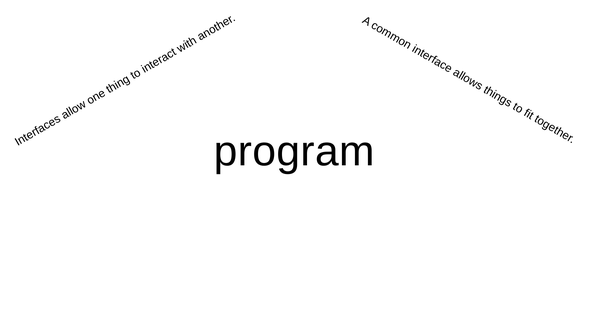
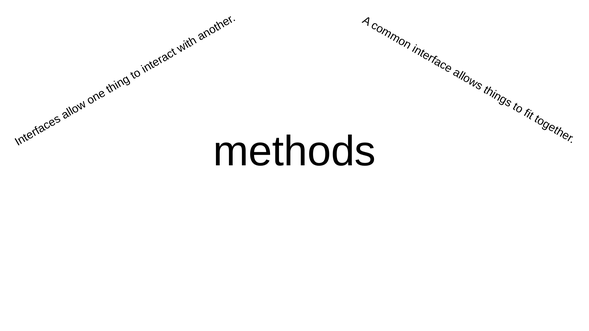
program: program -> methods (294, 152)
